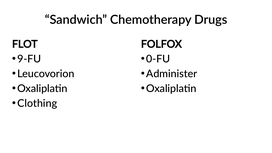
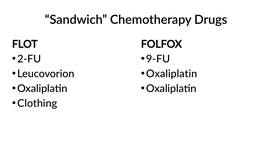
9-FU: 9-FU -> 2-FU (29, 59)
0-FU: 0-FU -> 9-FU (158, 59)
Administer: Administer -> Oxaliplatin (172, 74)
